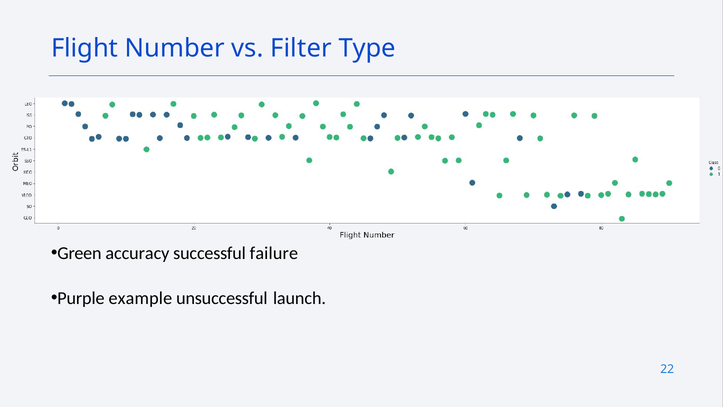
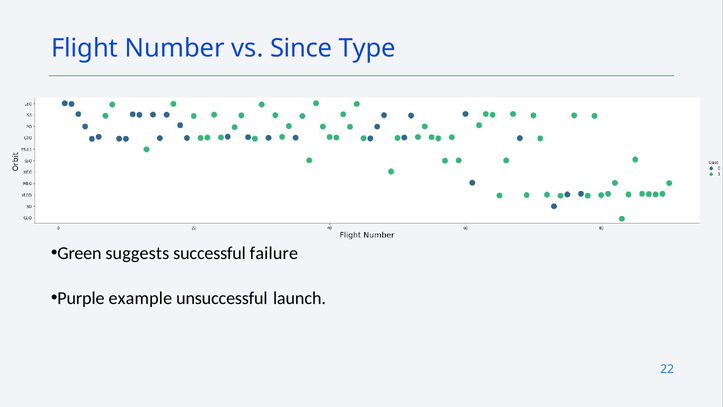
Filter: Filter -> Since (301, 48)
accuracy: accuracy -> suggests (137, 253)
